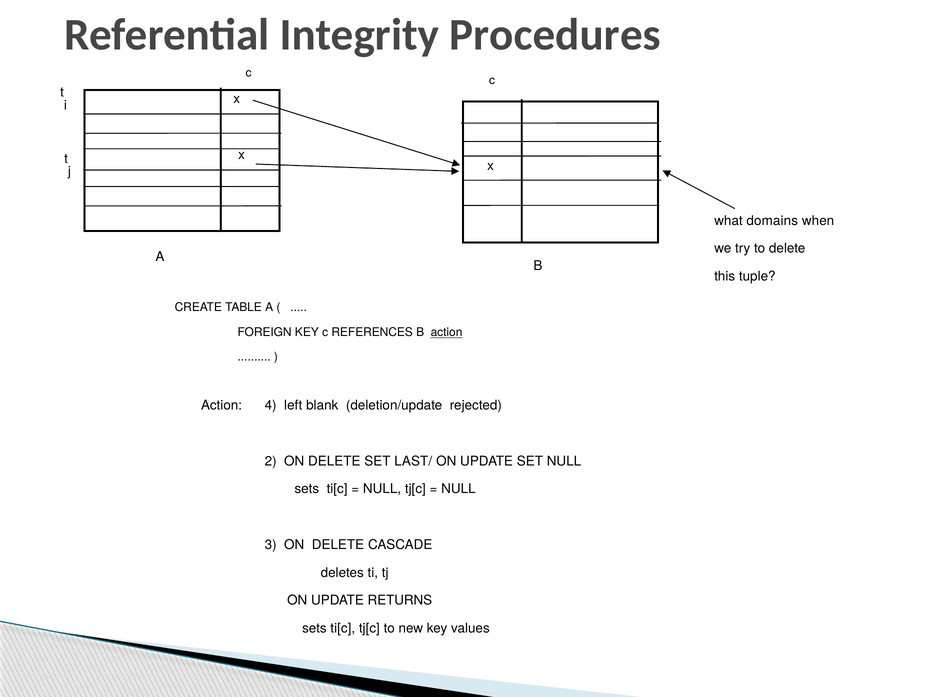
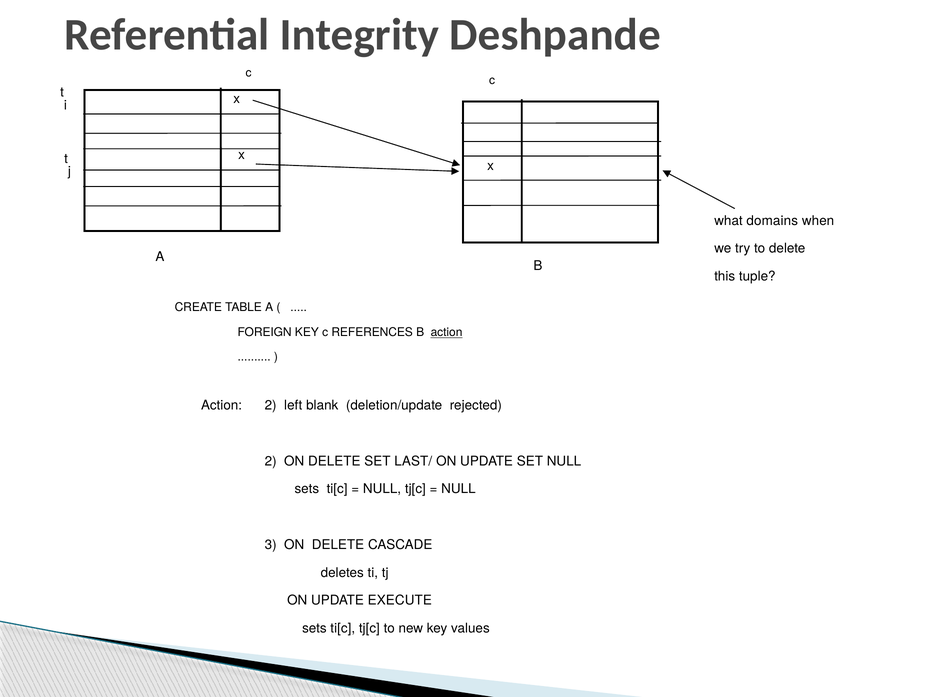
Procedures: Procedures -> Deshpande (555, 35)
Action 4: 4 -> 2 (271, 405)
RETURNS: RETURNS -> EXECUTE (400, 600)
